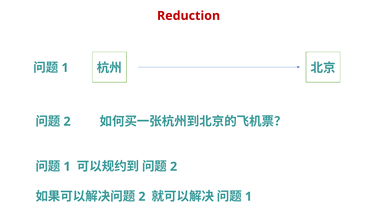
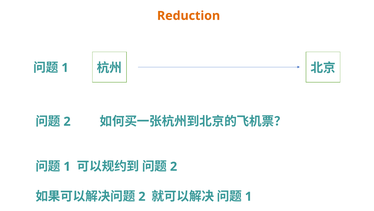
Reduction colour: red -> orange (189, 16)
